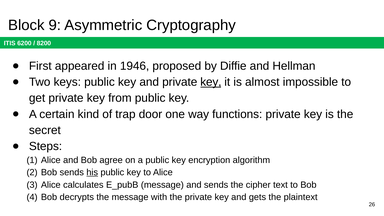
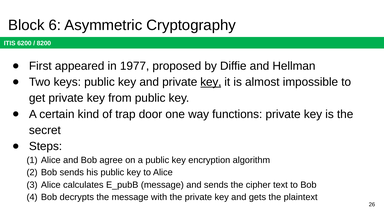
9: 9 -> 6 (55, 25)
1946: 1946 -> 1977 (135, 66)
his underline: present -> none (92, 172)
